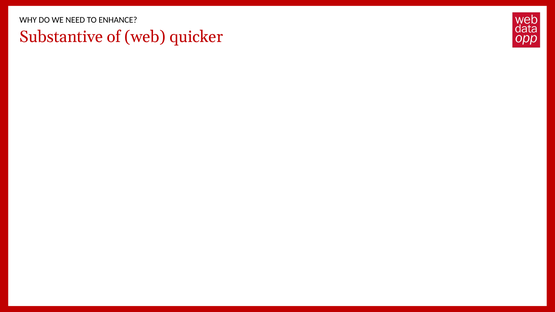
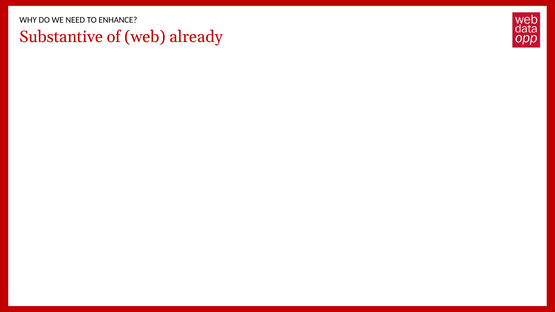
quicker: quicker -> already (196, 37)
